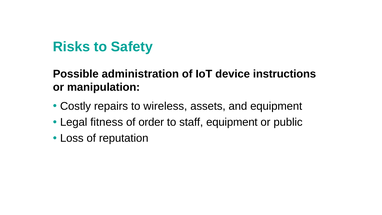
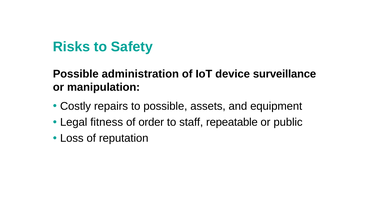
instructions: instructions -> surveillance (285, 74)
to wireless: wireless -> possible (165, 106)
staff equipment: equipment -> repeatable (232, 122)
